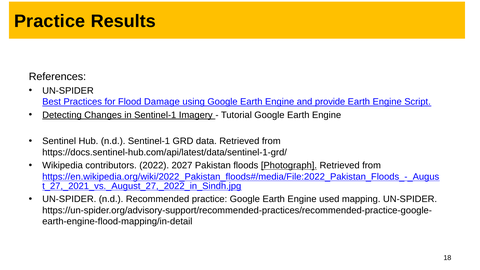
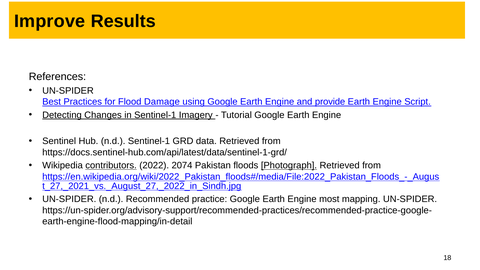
Practice: Practice -> Improve (50, 21)
contributors underline: none -> present (111, 165)
2027: 2027 -> 2074 (182, 165)
used: used -> most (329, 199)
